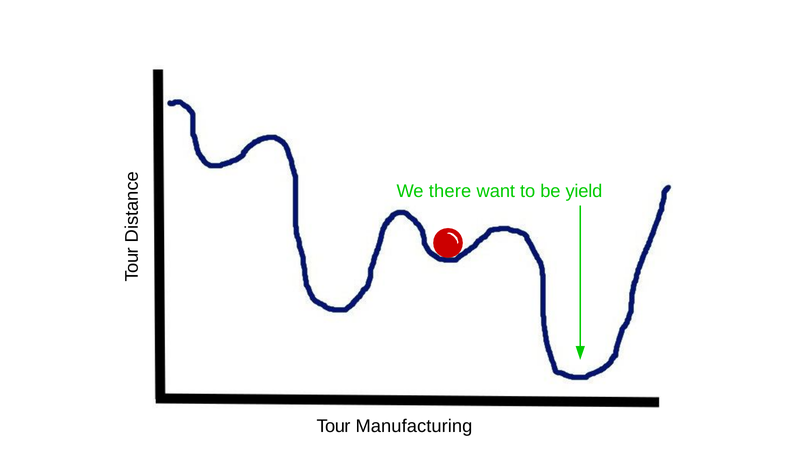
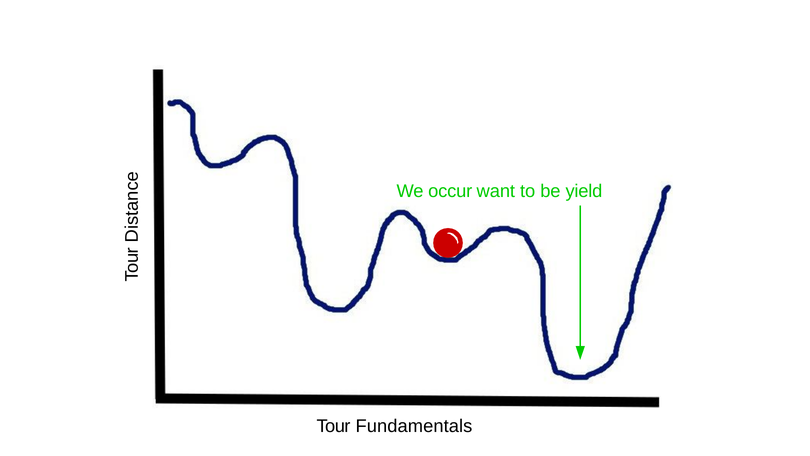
there: there -> occur (450, 191)
Manufacturing: Manufacturing -> Fundamentals (414, 426)
